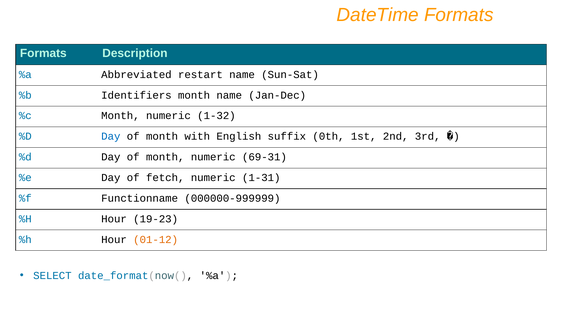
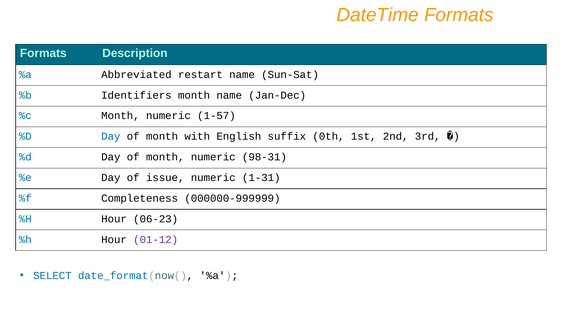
1-32: 1-32 -> 1-57 (216, 116)
69-31: 69-31 -> 98-31 (264, 157)
fetch: fetch -> issue (165, 178)
Functionname: Functionname -> Completeness (140, 198)
19-23: 19-23 -> 06-23 (156, 219)
01-12 colour: orange -> purple (156, 240)
